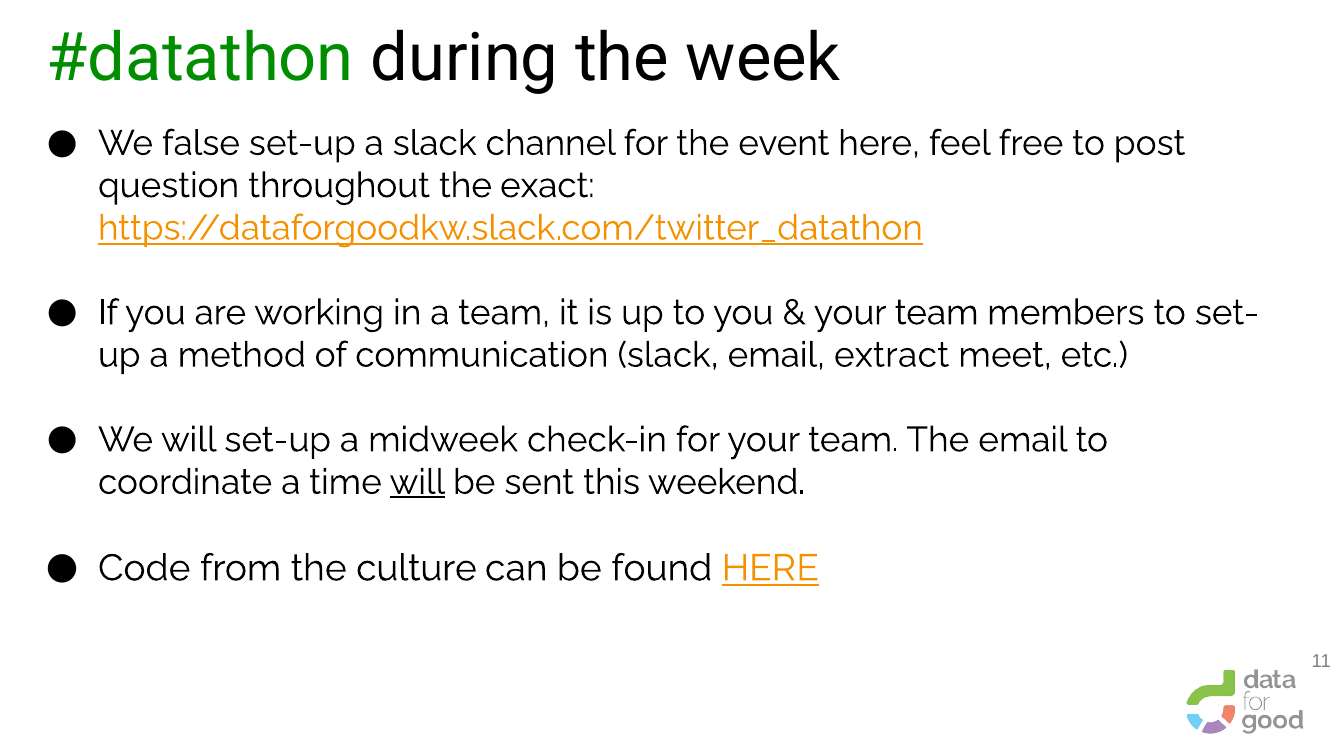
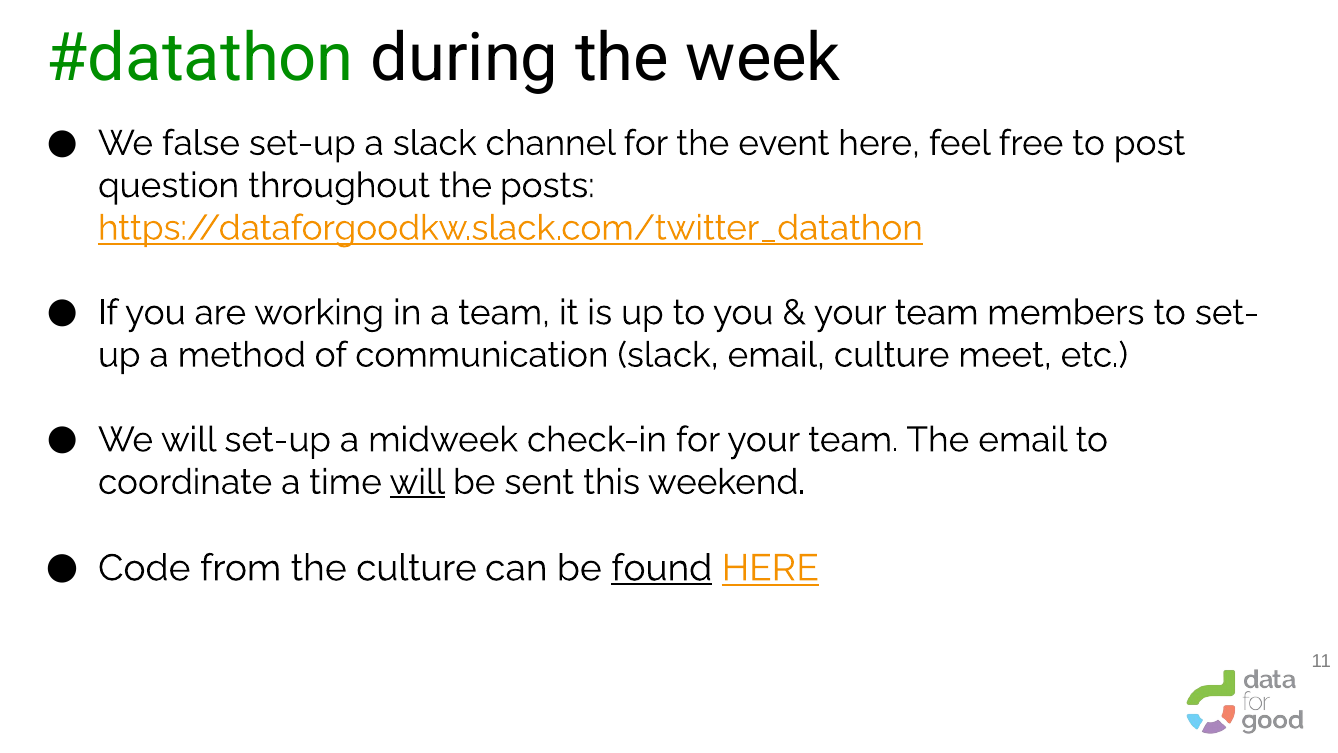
exact: exact -> posts (547, 185)
email extract: extract -> culture (892, 355)
found underline: none -> present (662, 568)
